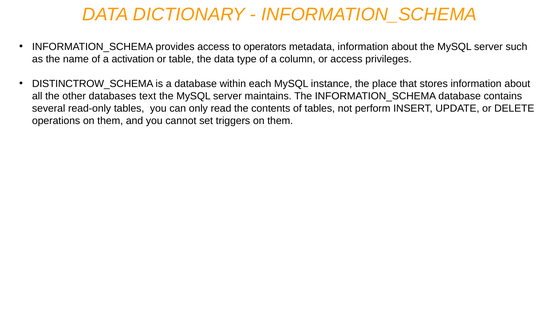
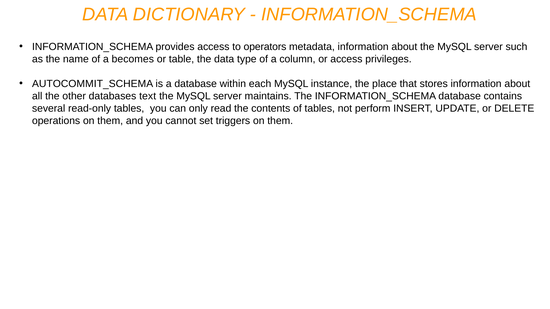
activation: activation -> becomes (133, 59)
DISTINCTROW_SCHEMA: DISTINCTROW_SCHEMA -> AUTOCOMMIT_SCHEMA (93, 84)
